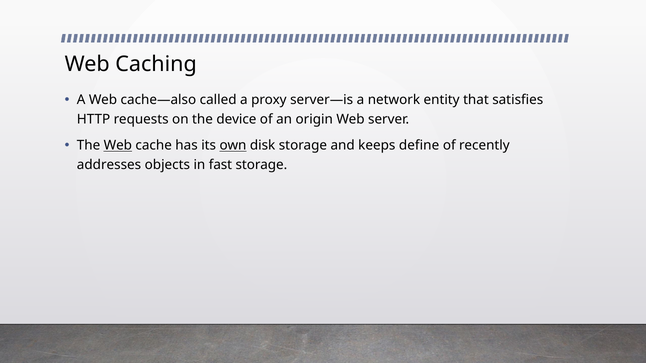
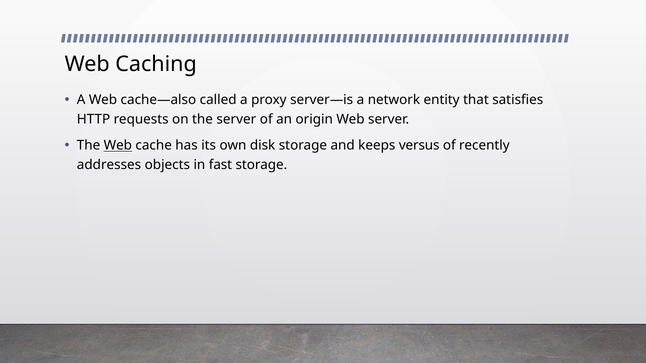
the device: device -> server (236, 120)
own underline: present -> none (233, 146)
define: define -> versus (419, 146)
